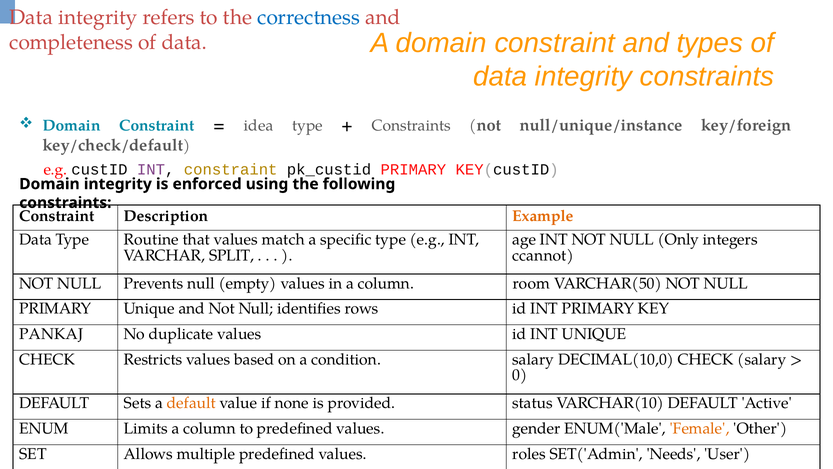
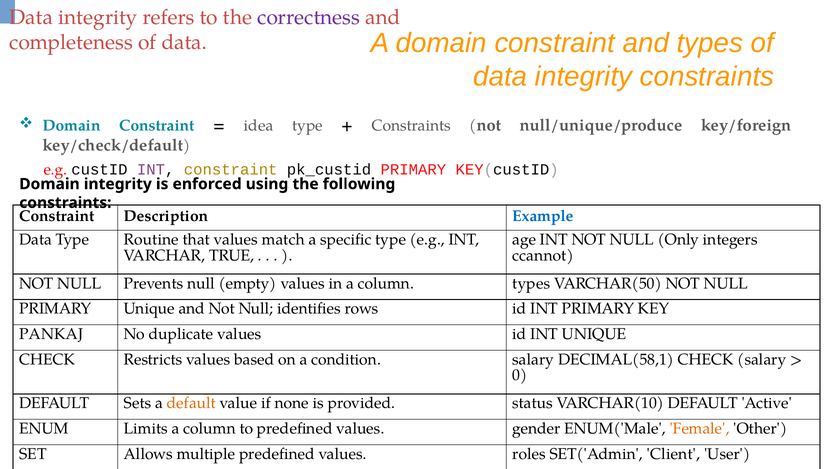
correctness colour: blue -> purple (309, 18)
null/unique/instance: null/unique/instance -> null/unique/produce (601, 125)
Example colour: orange -> blue (543, 216)
SPLIT: SPLIT -> TRUE (232, 255)
column room: room -> types (531, 283)
DECIMAL(10,0: DECIMAL(10,0 -> DECIMAL(58,1 (616, 359)
Needs: Needs -> Client (673, 454)
